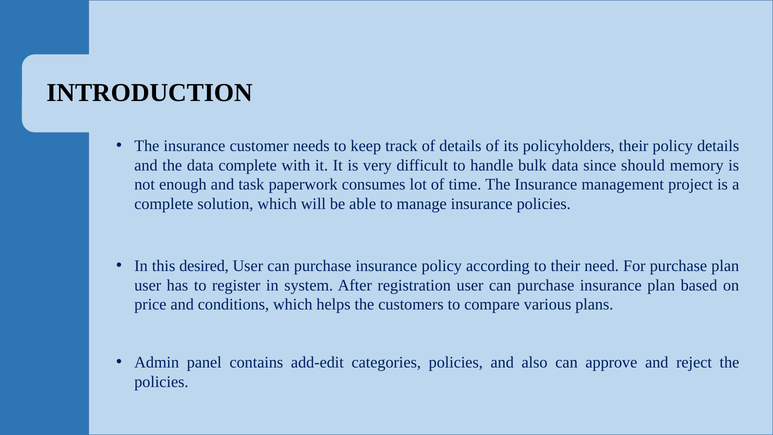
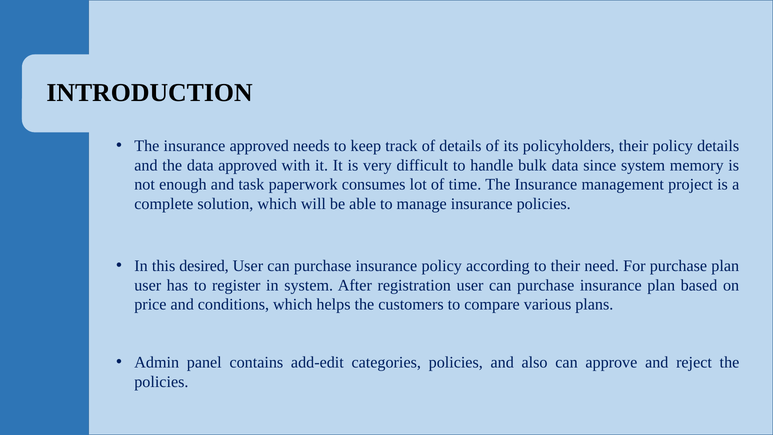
insurance customer: customer -> approved (259, 146)
data complete: complete -> approved (248, 165)
since should: should -> system (643, 165)
